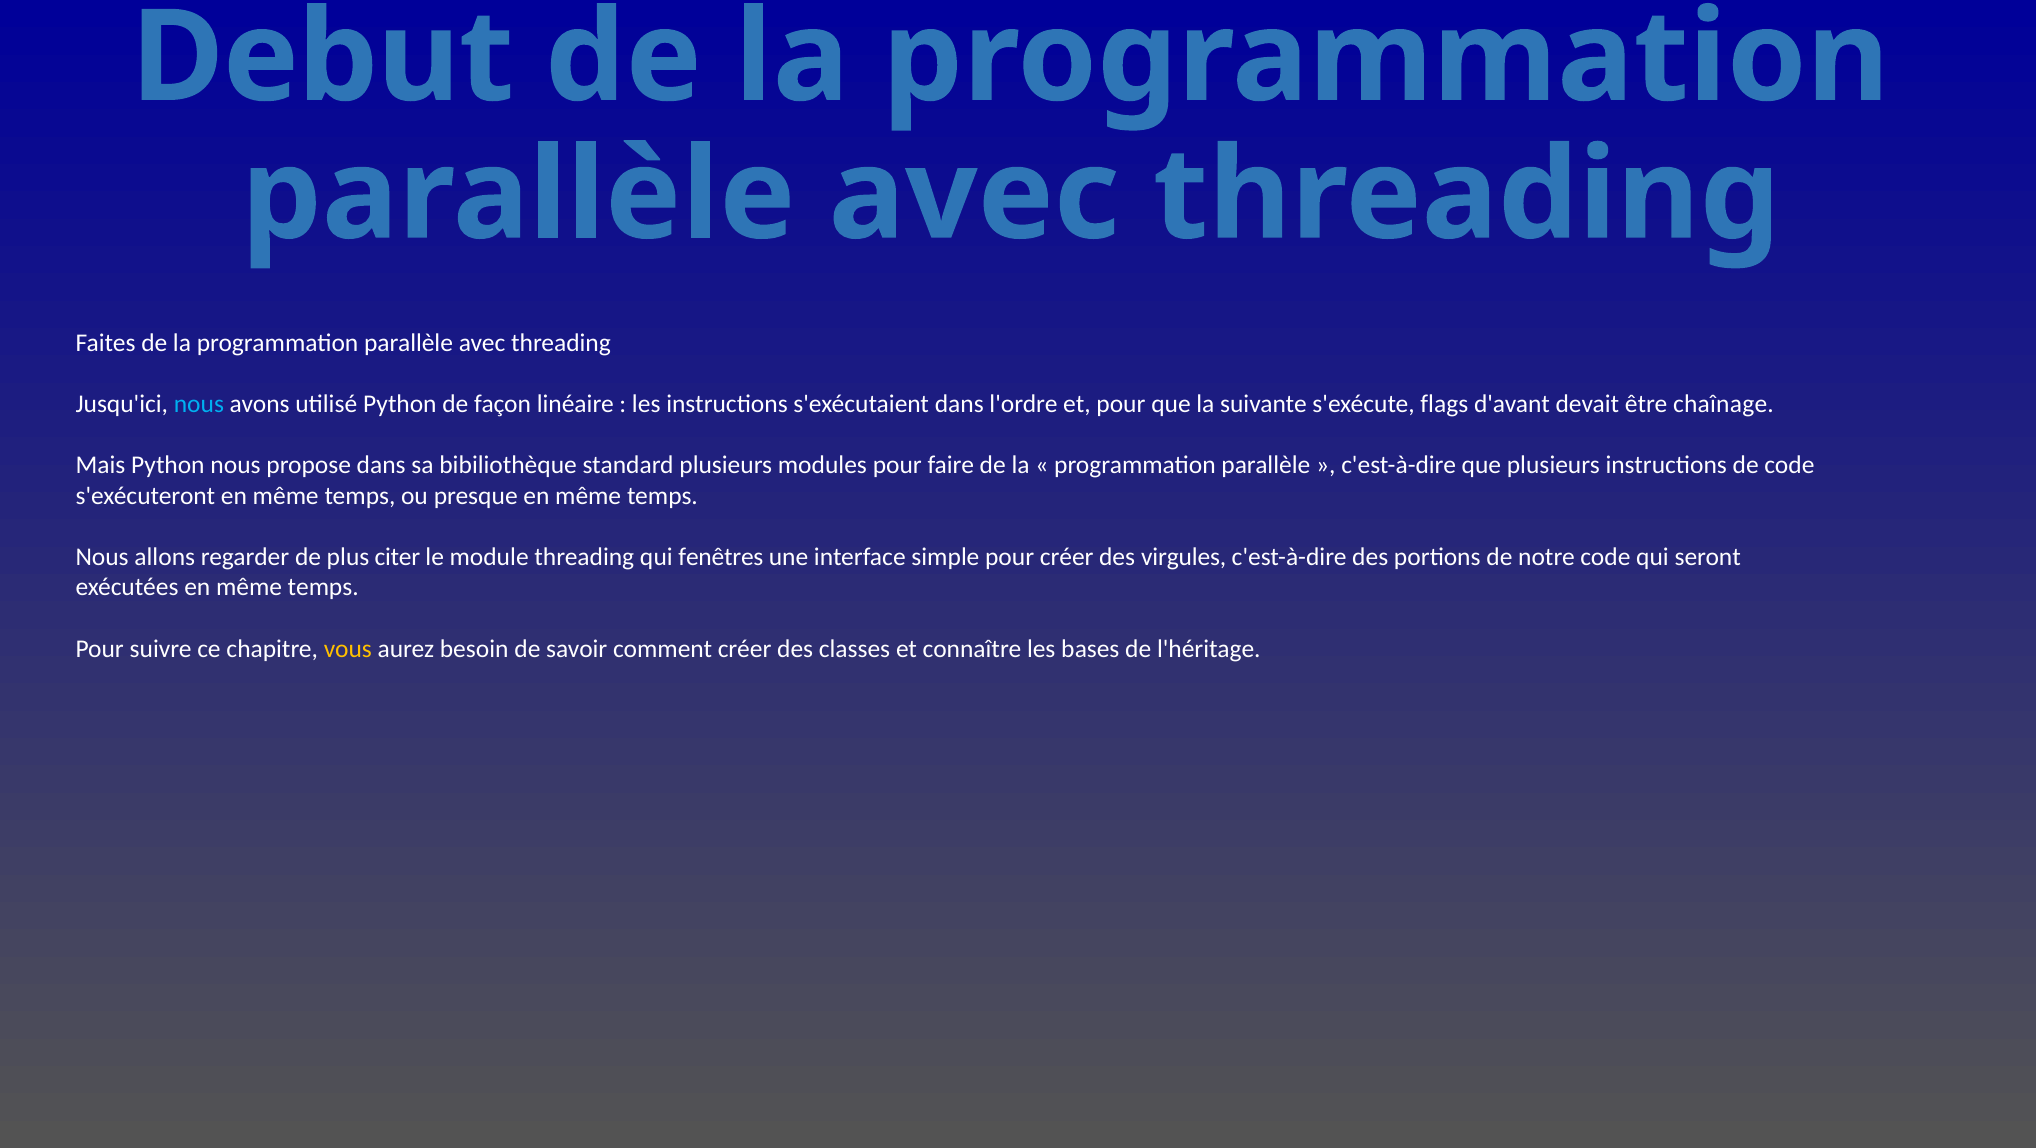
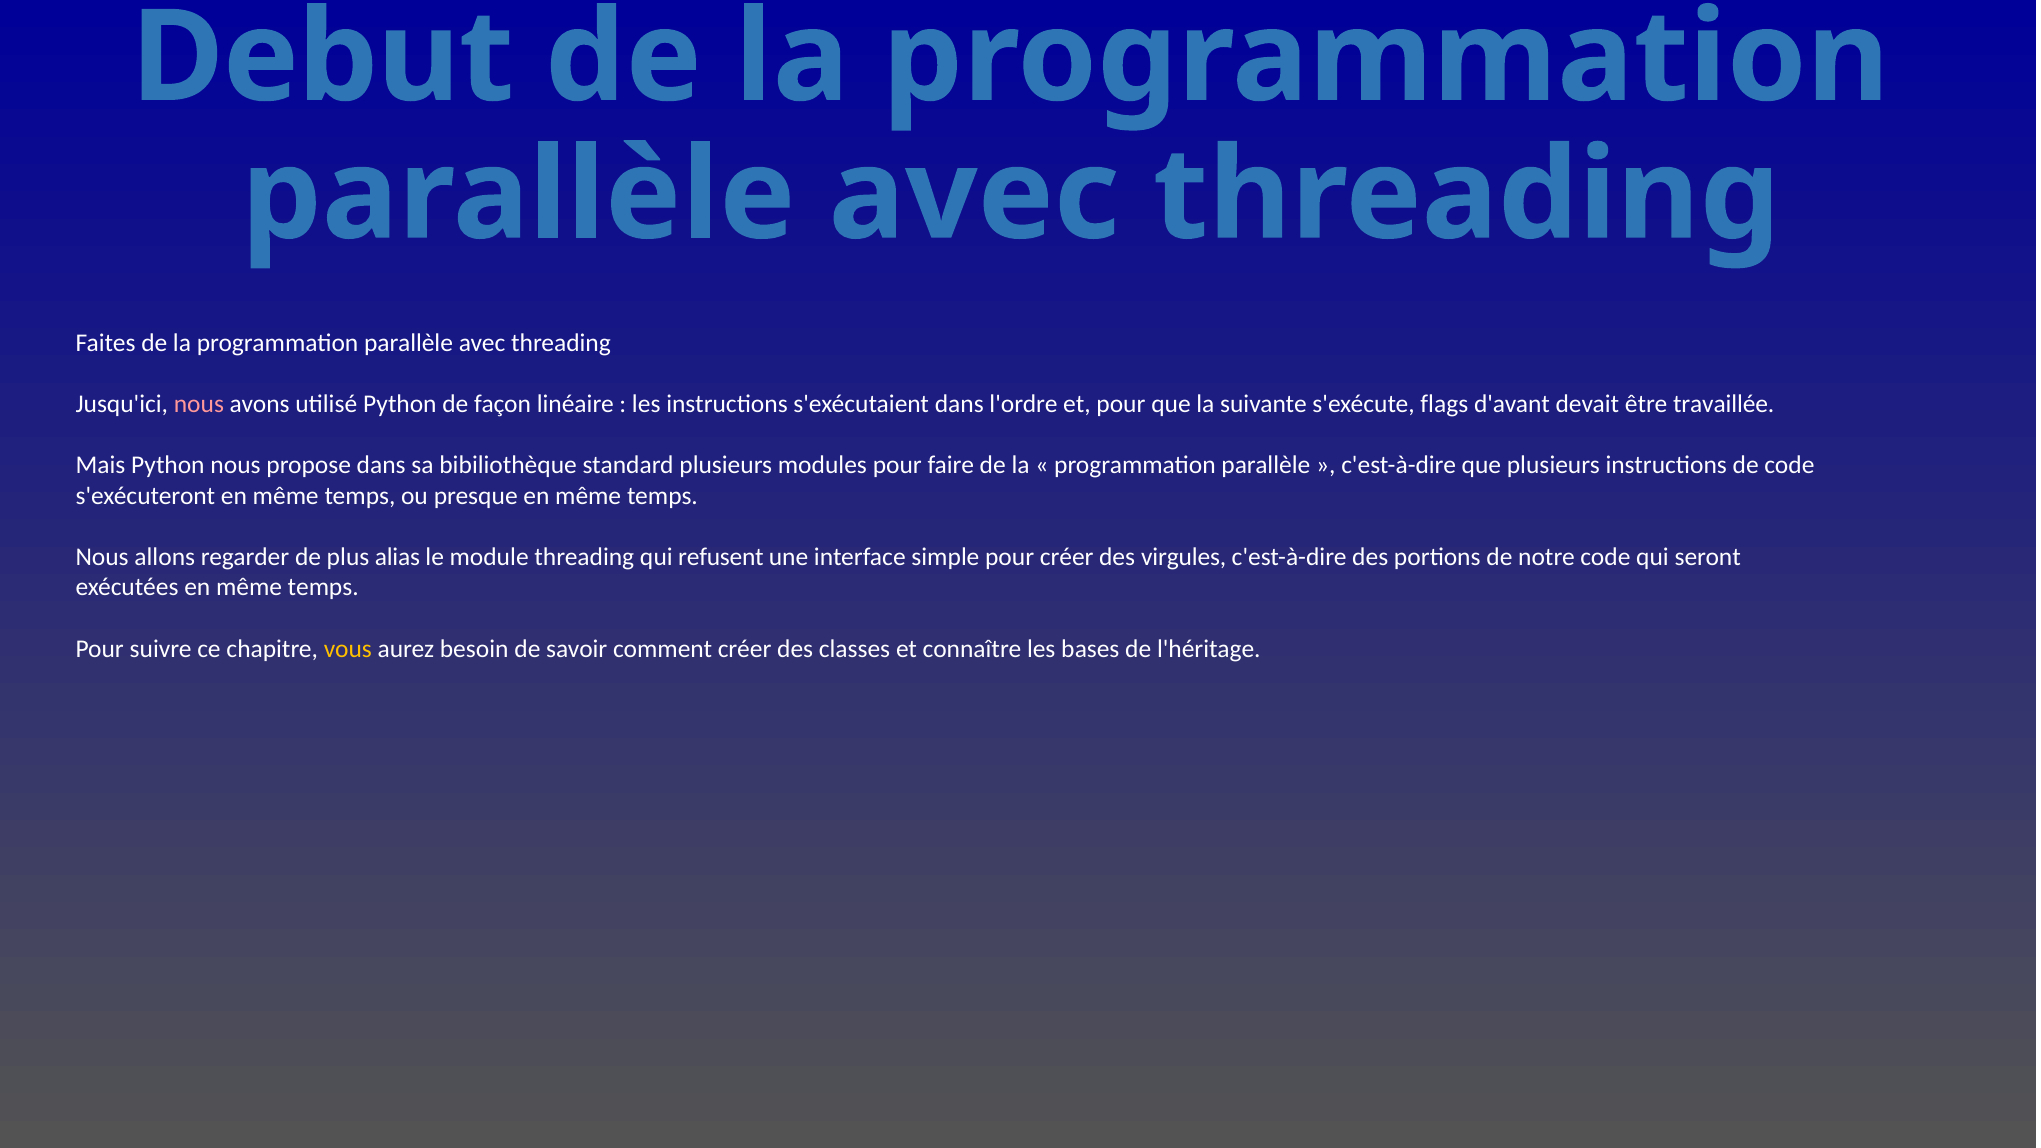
nous colour: light blue -> pink (199, 404)
chaînage: chaînage -> travaillée (1724, 404)
citer: citer -> alias (397, 557)
fenêtres: fenêtres -> refusent (721, 557)
